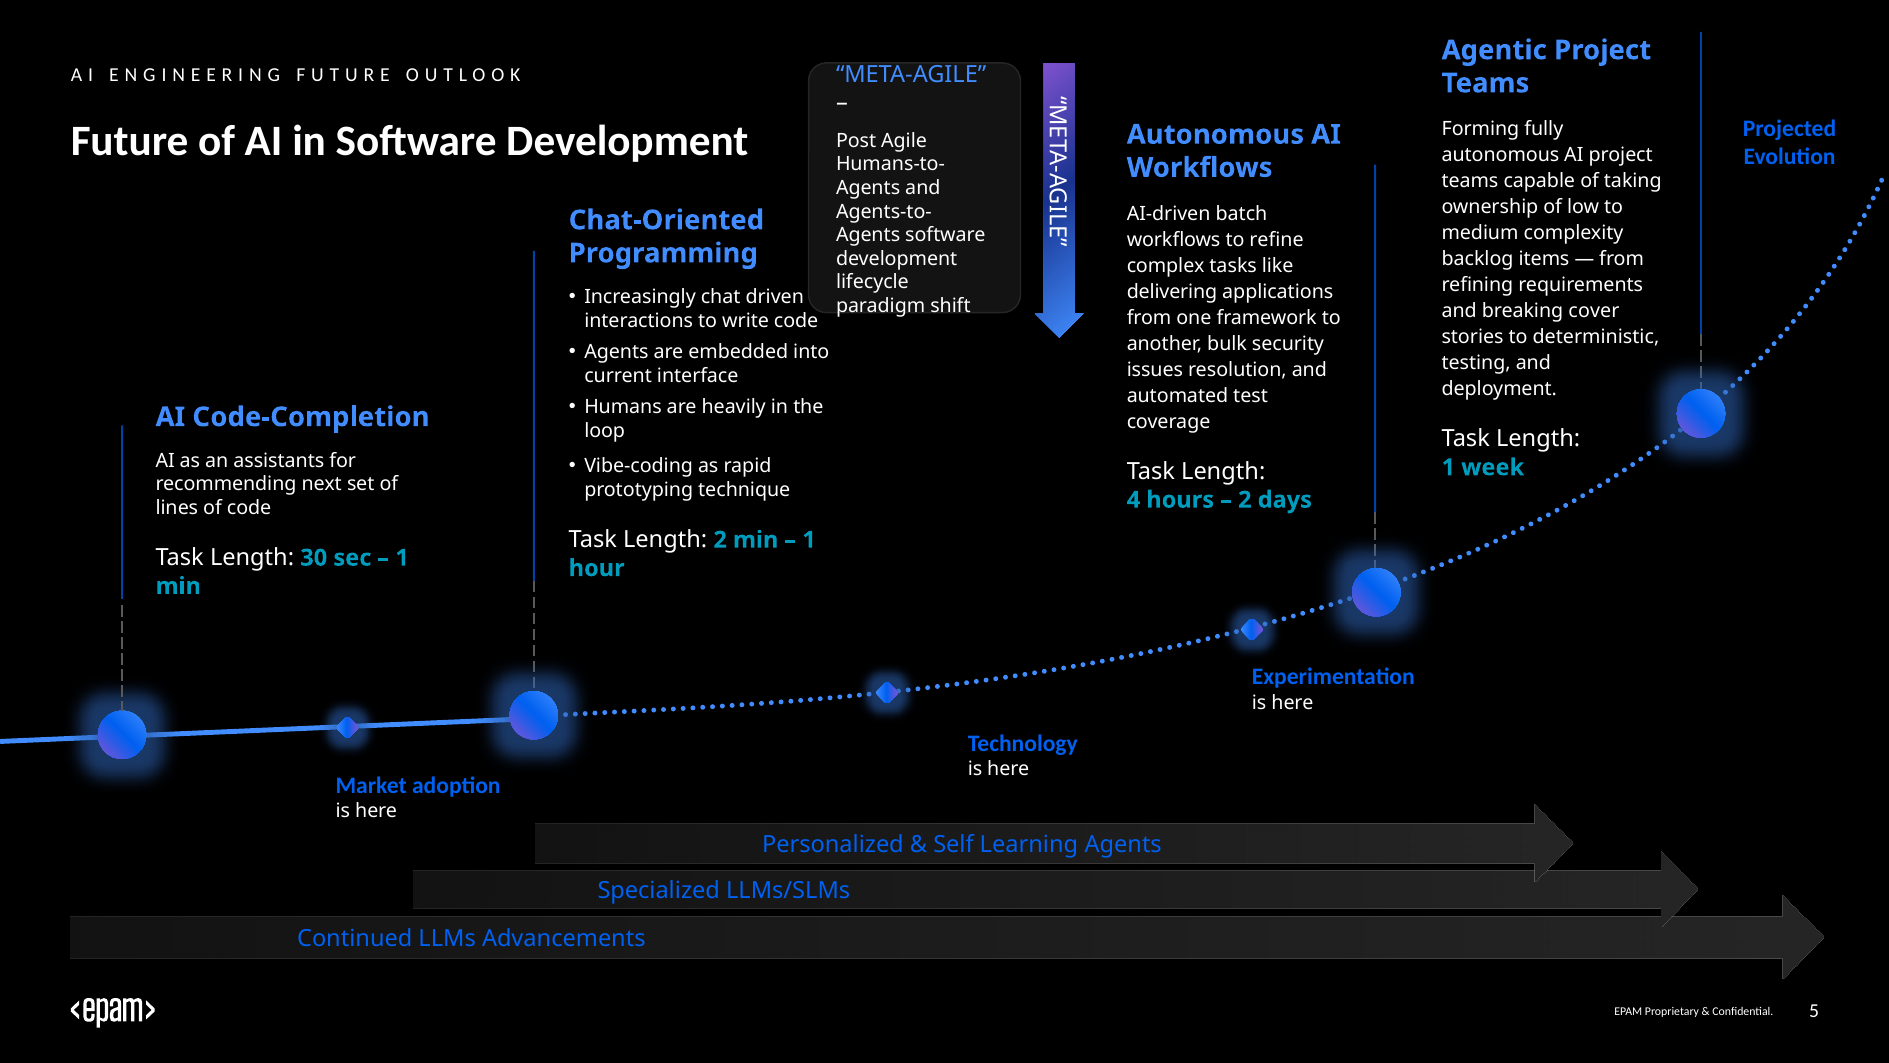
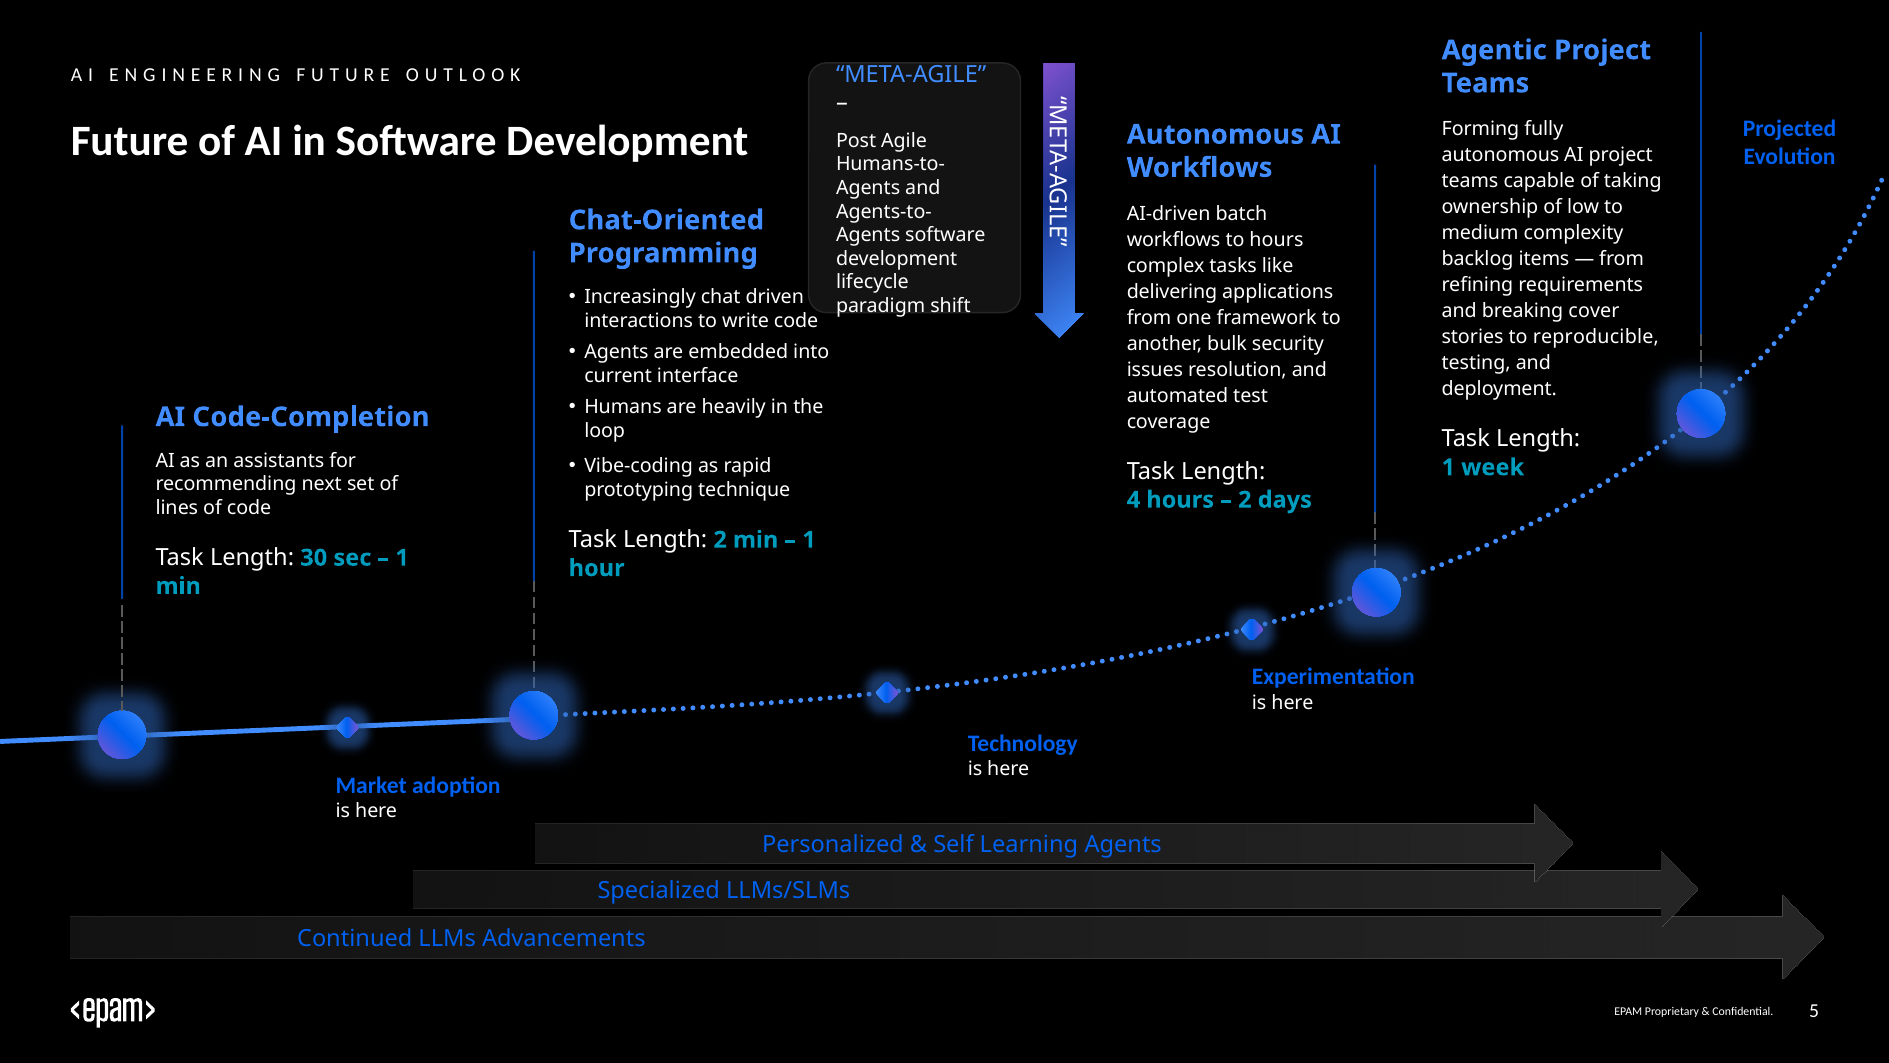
to refine: refine -> hours (1276, 240)
deterministic: deterministic -> reproducible (1596, 337)
